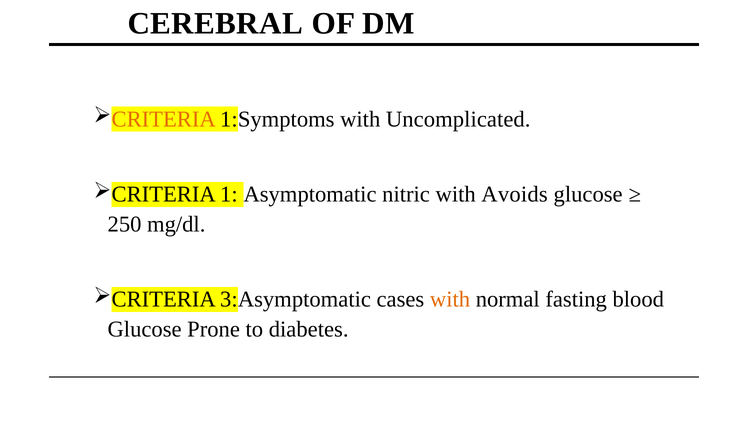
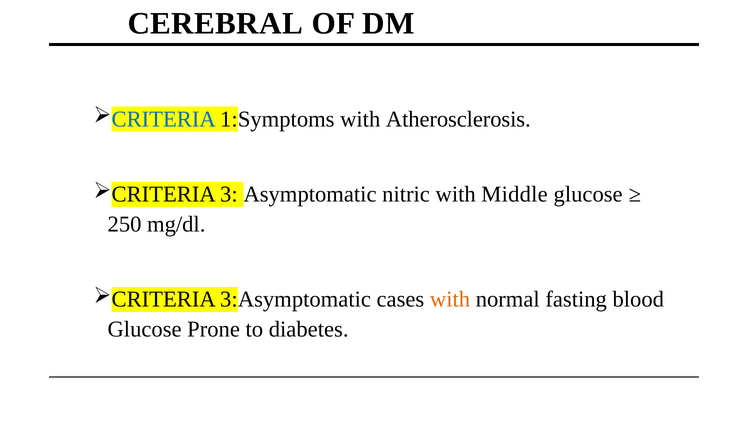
CRITERIA colour: orange -> blue (164, 119)
Uncomplicated: Uncomplicated -> Atherosclerosis (458, 119)
1: 1 -> 3 (229, 194)
Avoids: Avoids -> Middle (515, 194)
